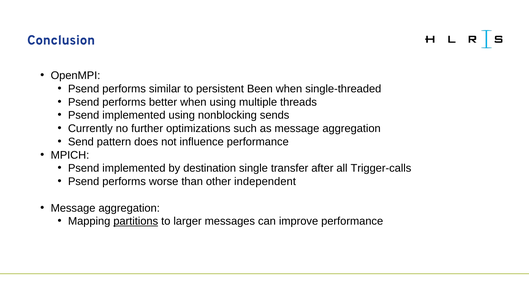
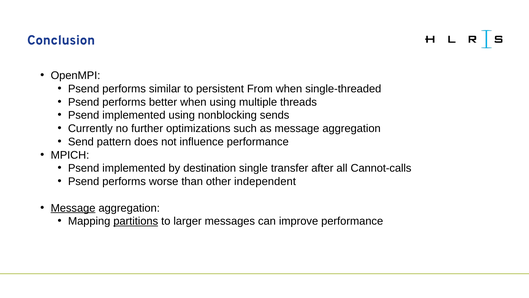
Been: Been -> From (260, 89)
Trigger-calls: Trigger-calls -> Cannot-calls (381, 168)
Message underline: none -> present (73, 208)
